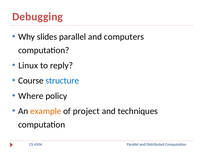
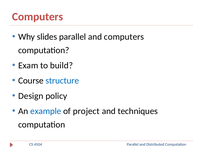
Debugging: Debugging -> Computers (38, 17)
Linux: Linux -> Exam (28, 66)
reply: reply -> build (61, 66)
Where: Where -> Design (31, 96)
example colour: orange -> blue (46, 111)
